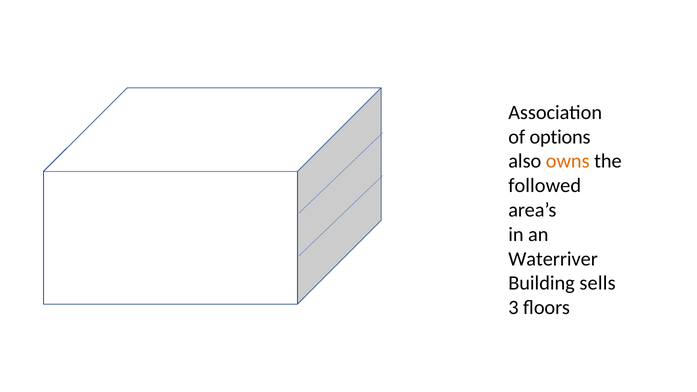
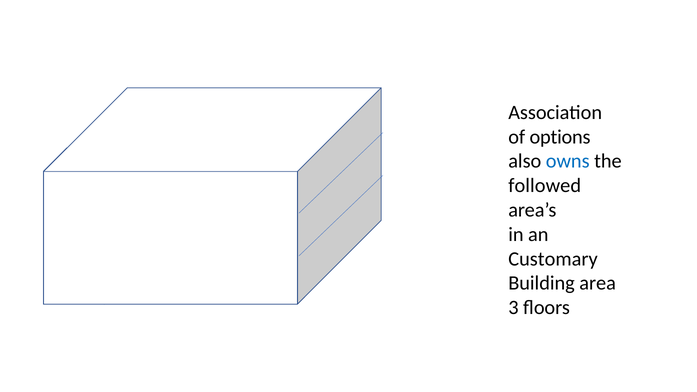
owns colour: orange -> blue (568, 161)
Waterriver: Waterriver -> Customary (553, 259)
sells: sells -> area (598, 283)
